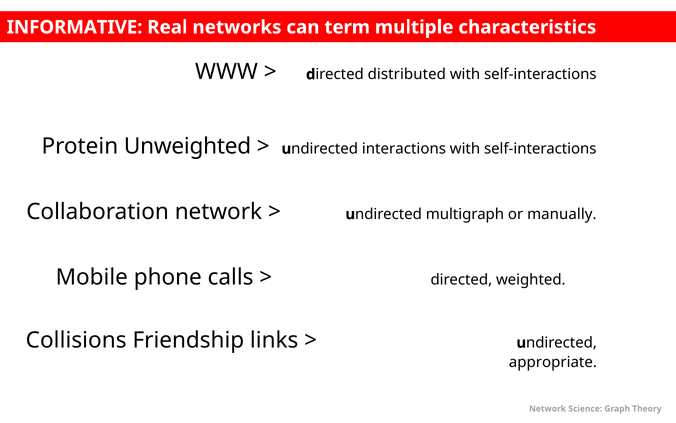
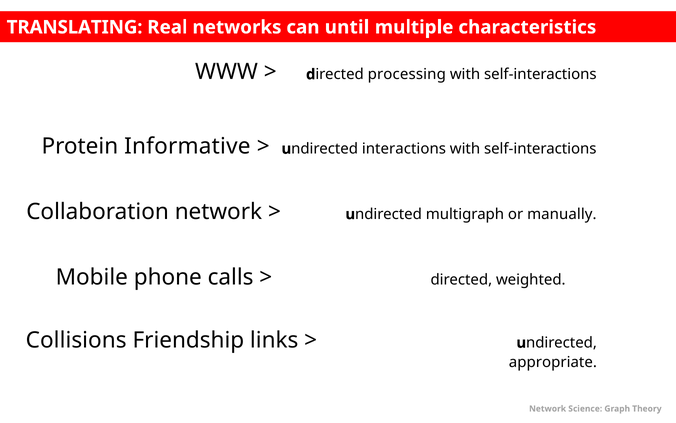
INFORMATIVE: INFORMATIVE -> TRANSLATING (75, 27)
term: term -> until (347, 27)
distributed: distributed -> processing (407, 74)
Unweighted: Unweighted -> Informative (187, 146)
